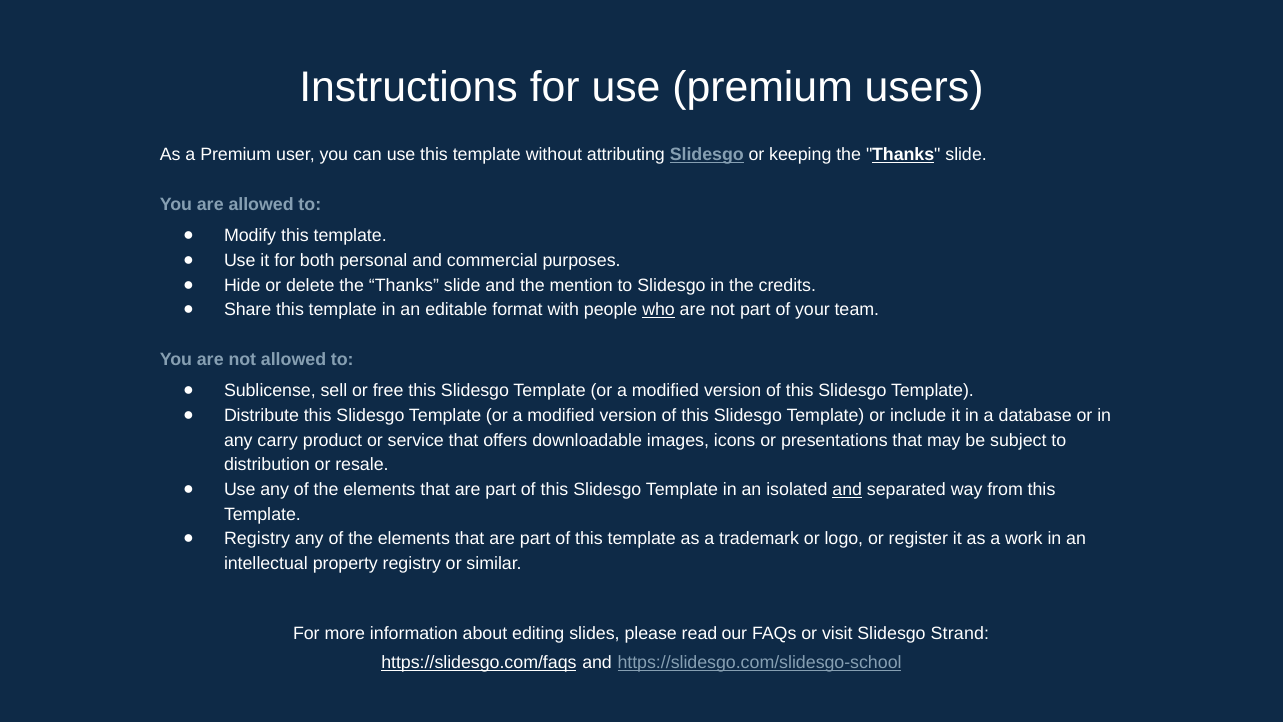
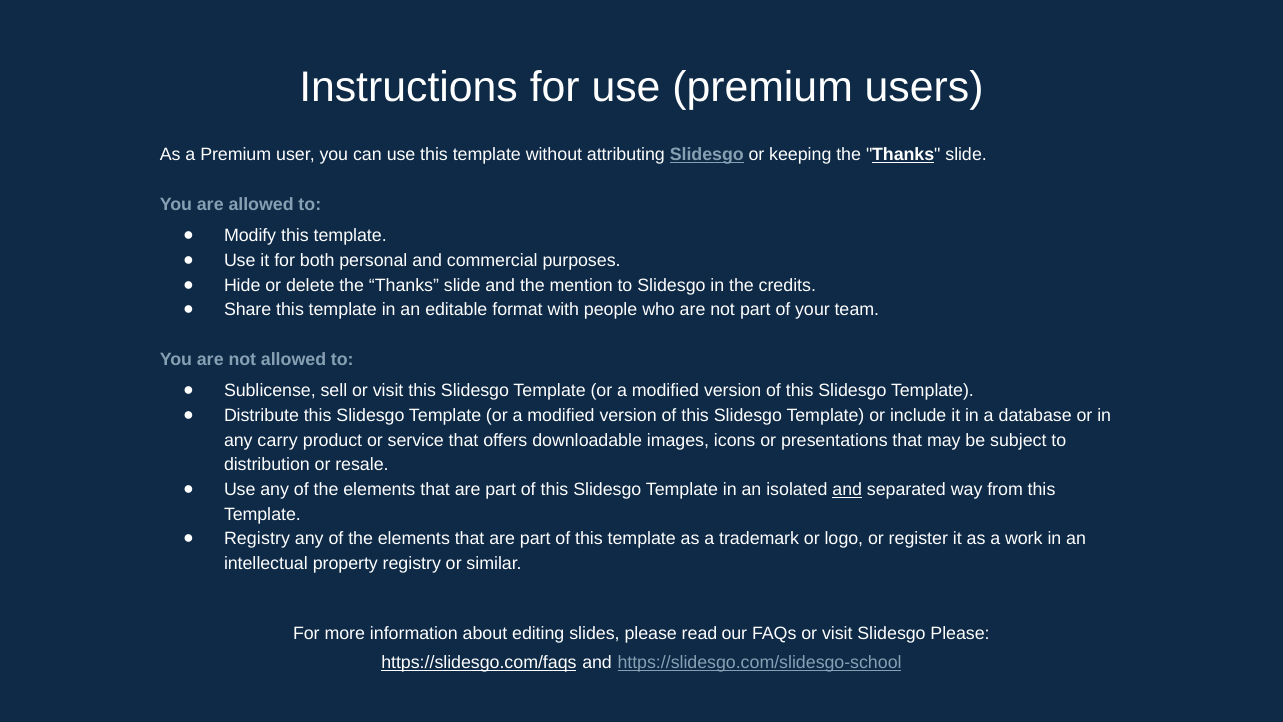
who underline: present -> none (659, 310)
sell or free: free -> visit (388, 391)
Slidesgo Strand: Strand -> Please (960, 633)
